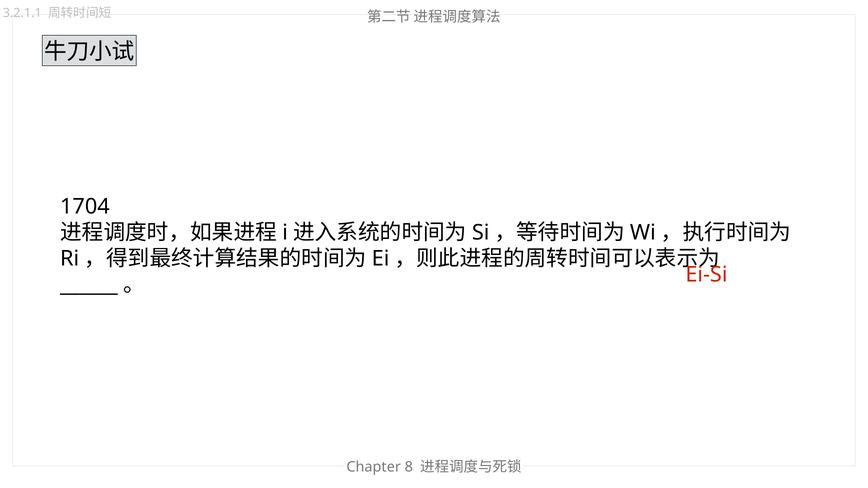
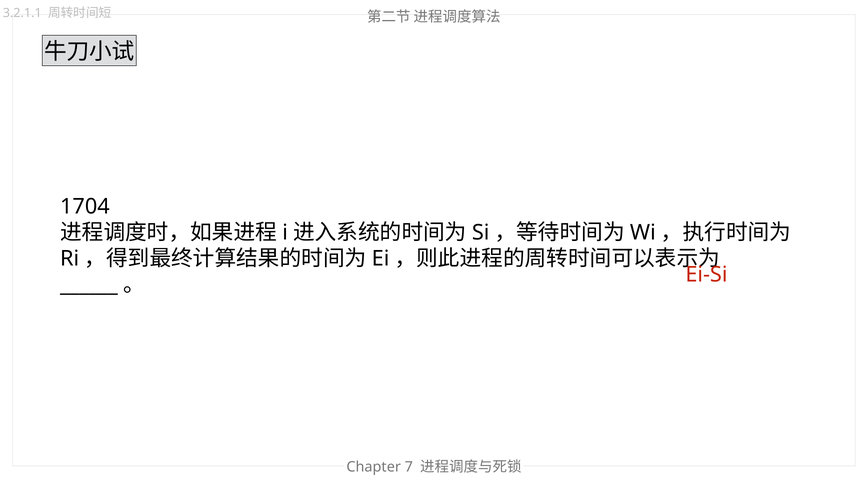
8: 8 -> 7 (409, 467)
